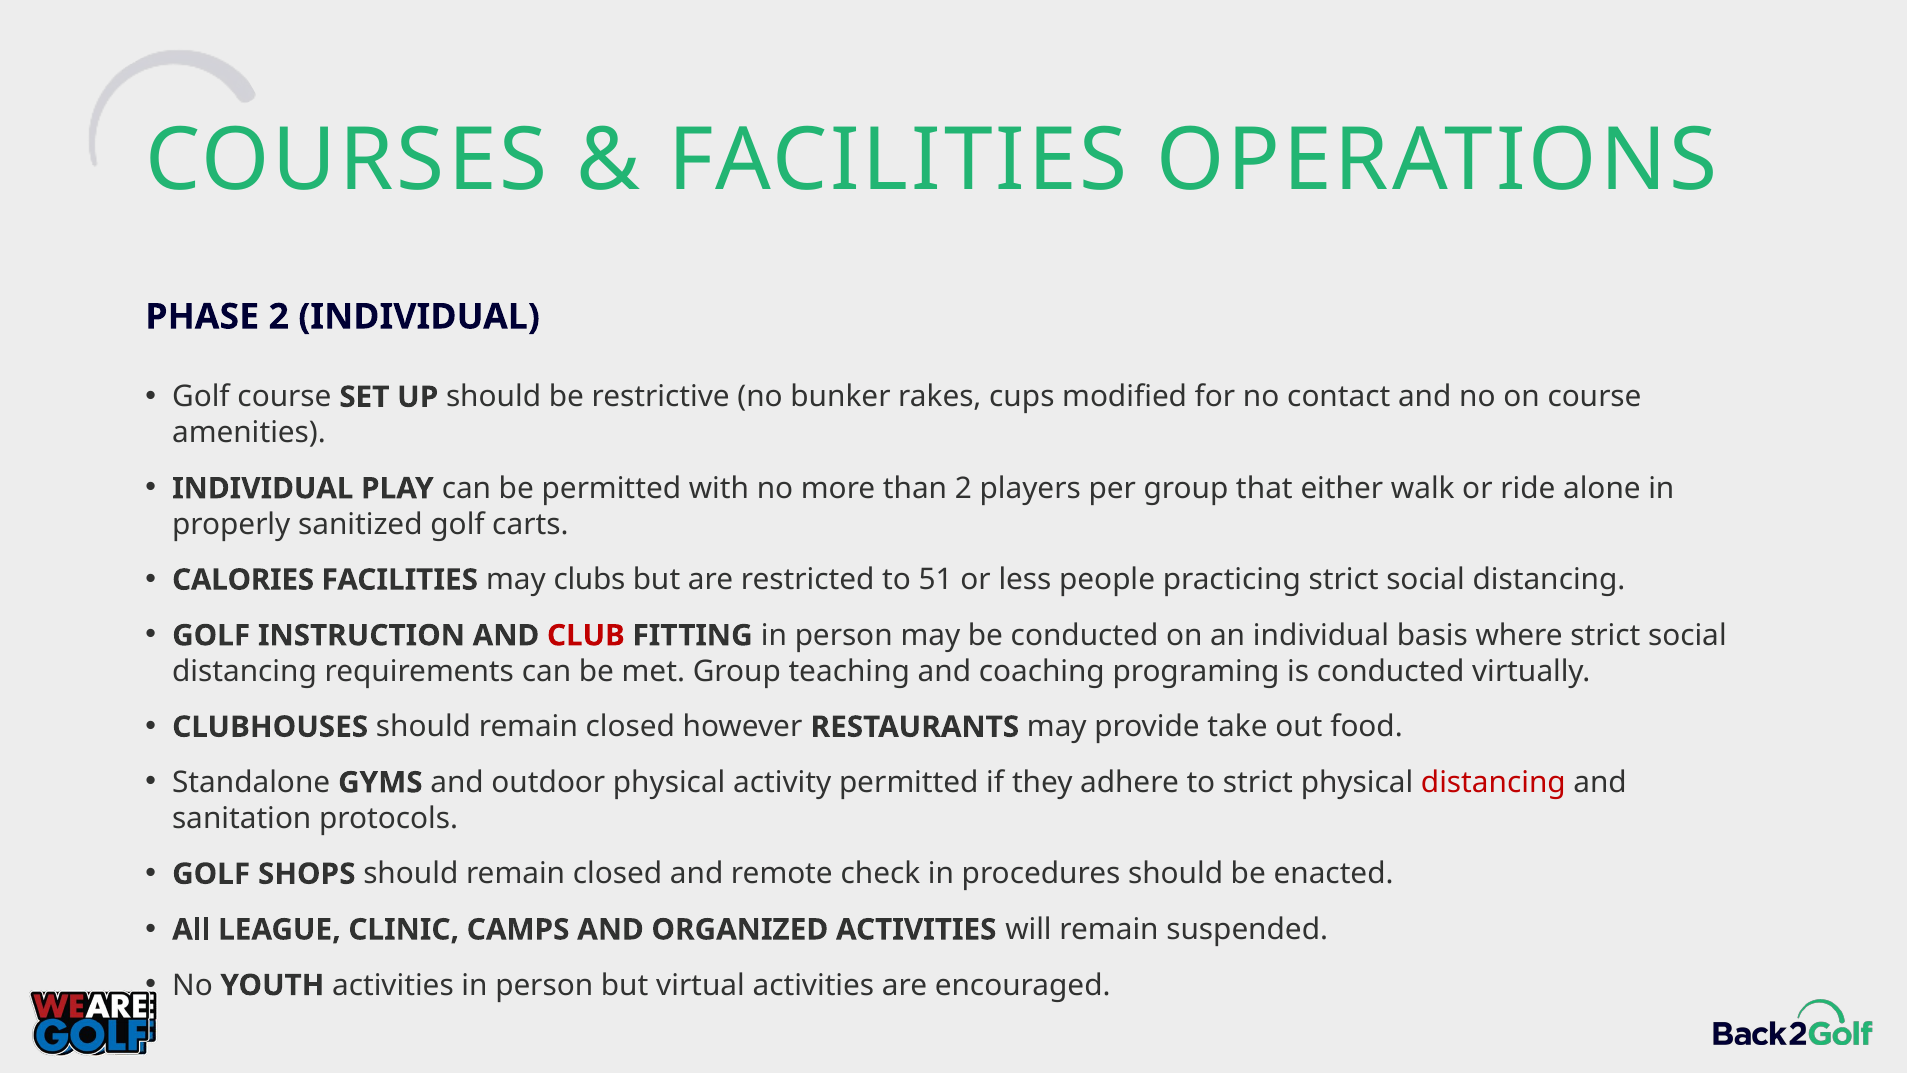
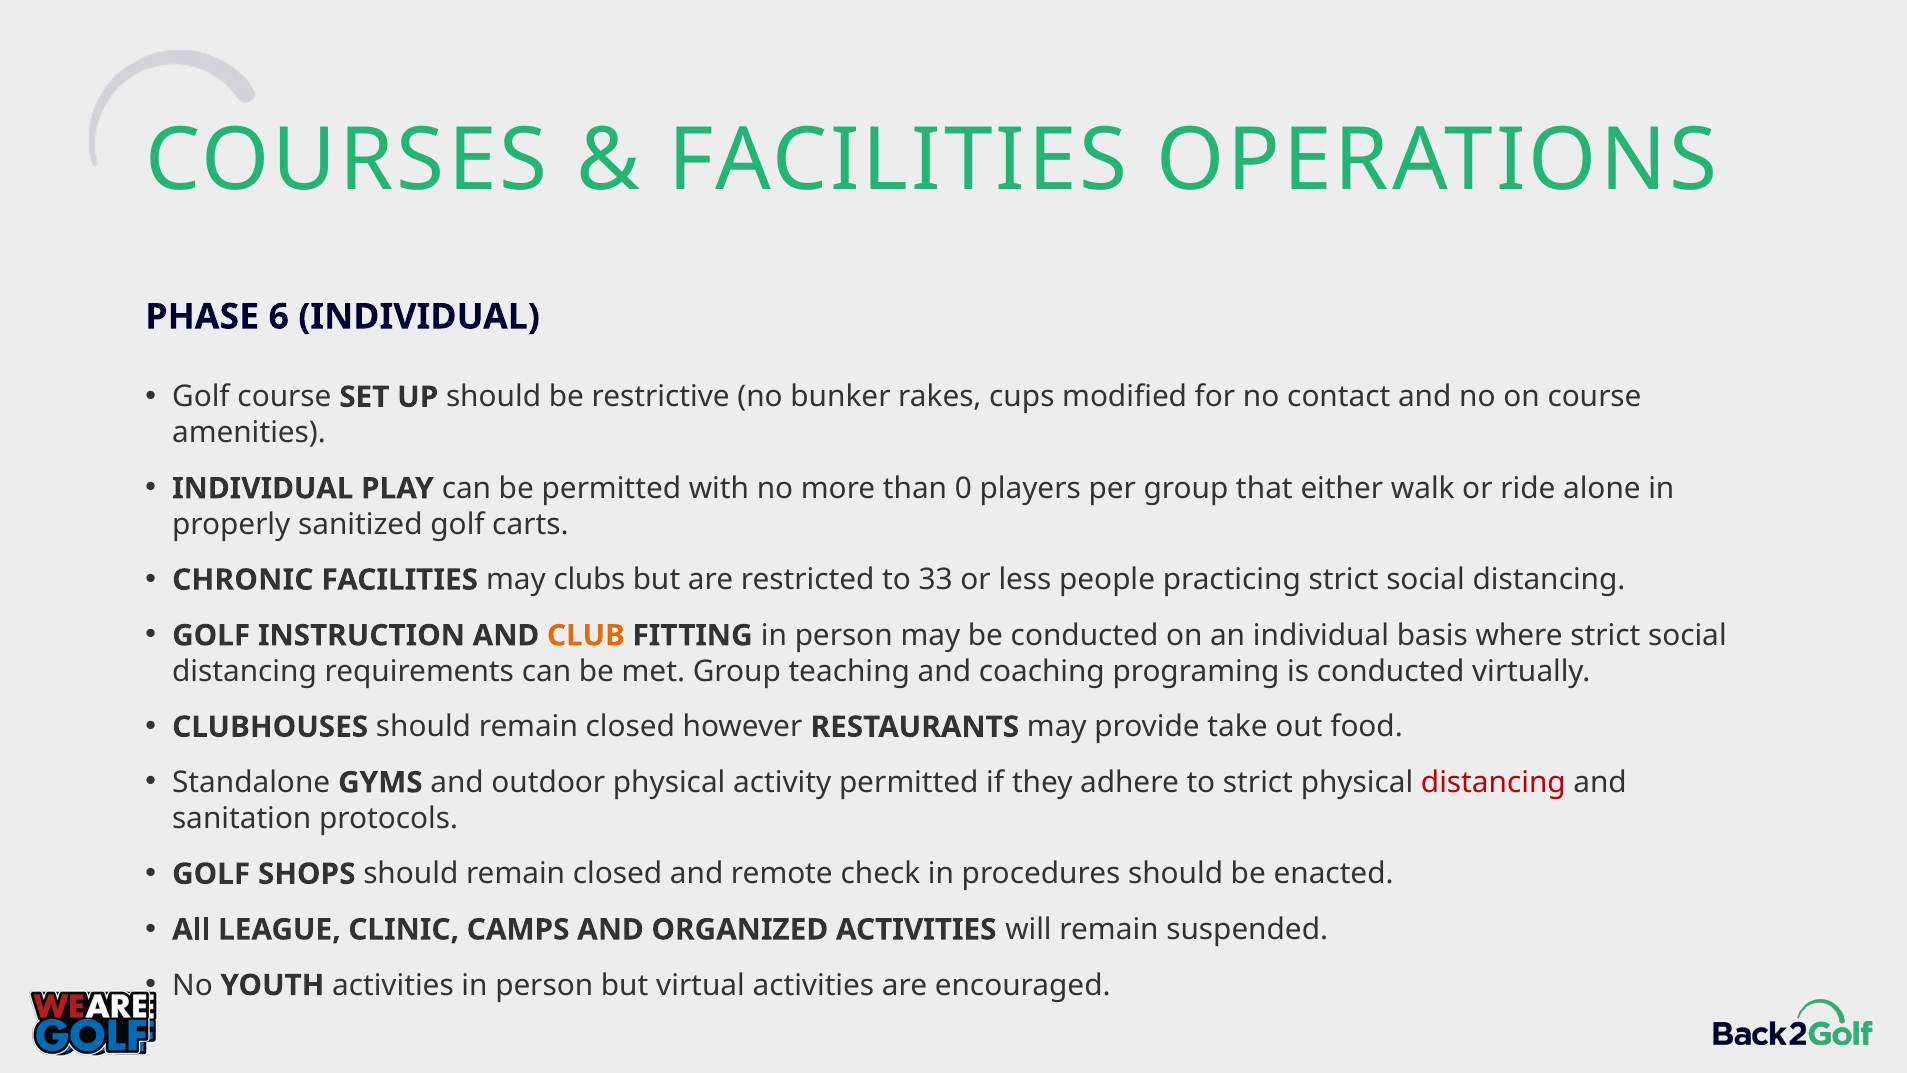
PHASE 2: 2 -> 6 (279, 317)
than 2: 2 -> 0 (963, 488)
CALORIES: CALORIES -> CHRONIC (243, 580)
51: 51 -> 33 (936, 580)
CLUB colour: red -> orange (586, 635)
